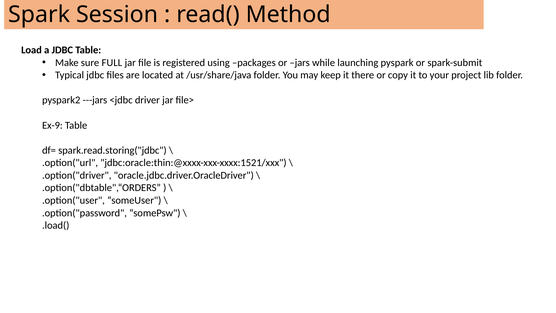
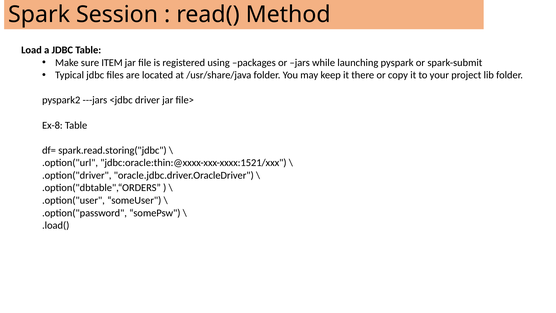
FULL: FULL -> ITEM (112, 63)
Ex-9: Ex-9 -> Ex-8 (52, 125)
